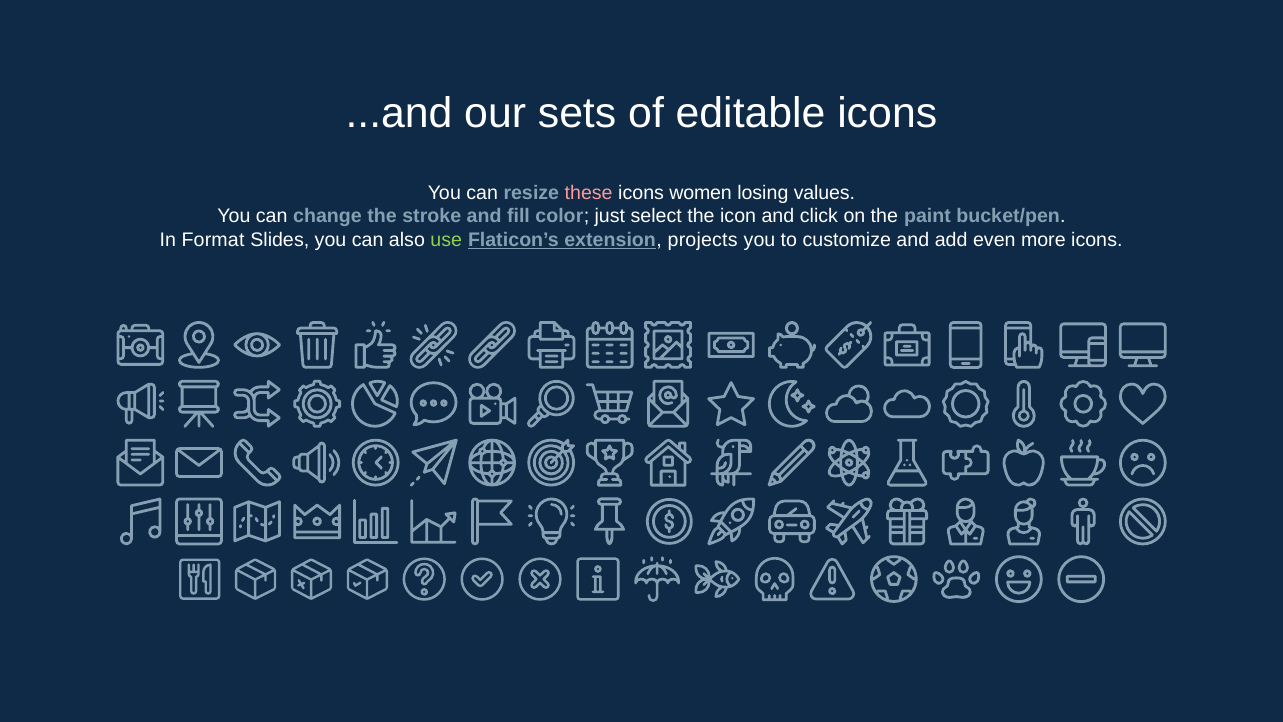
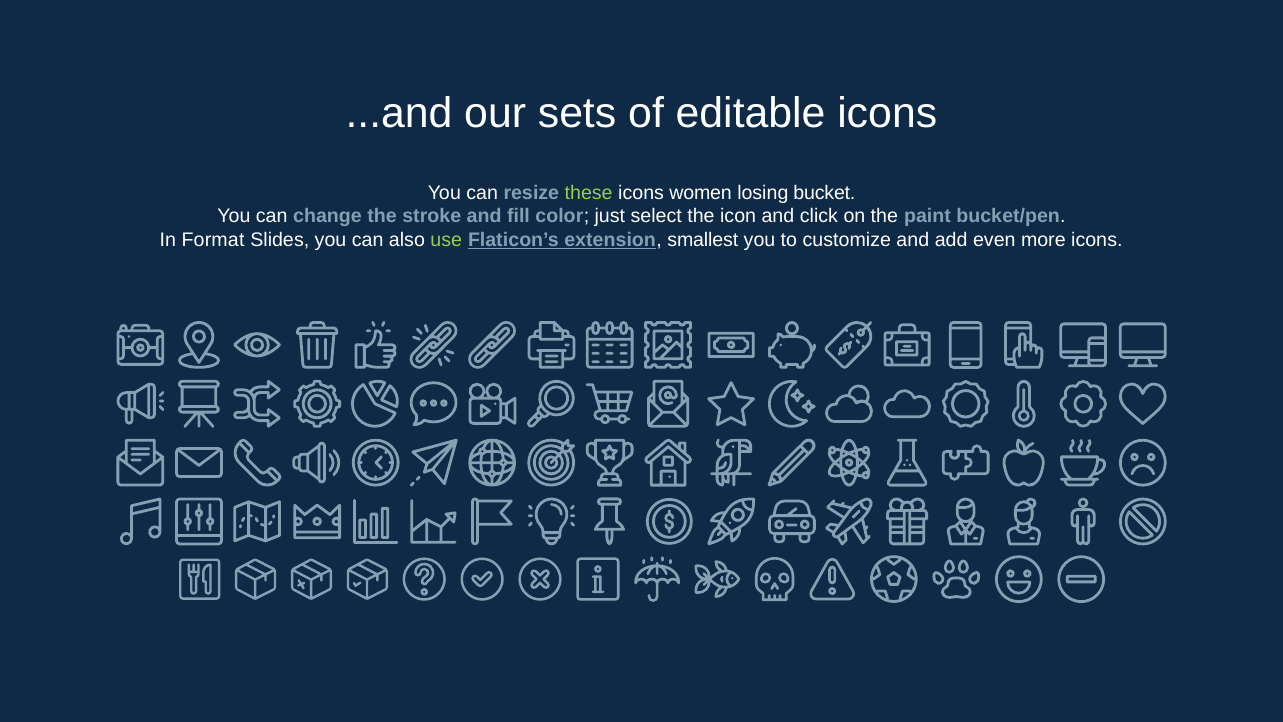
these colour: pink -> light green (589, 193)
values: values -> bucket (824, 193)
projects: projects -> smallest (703, 240)
